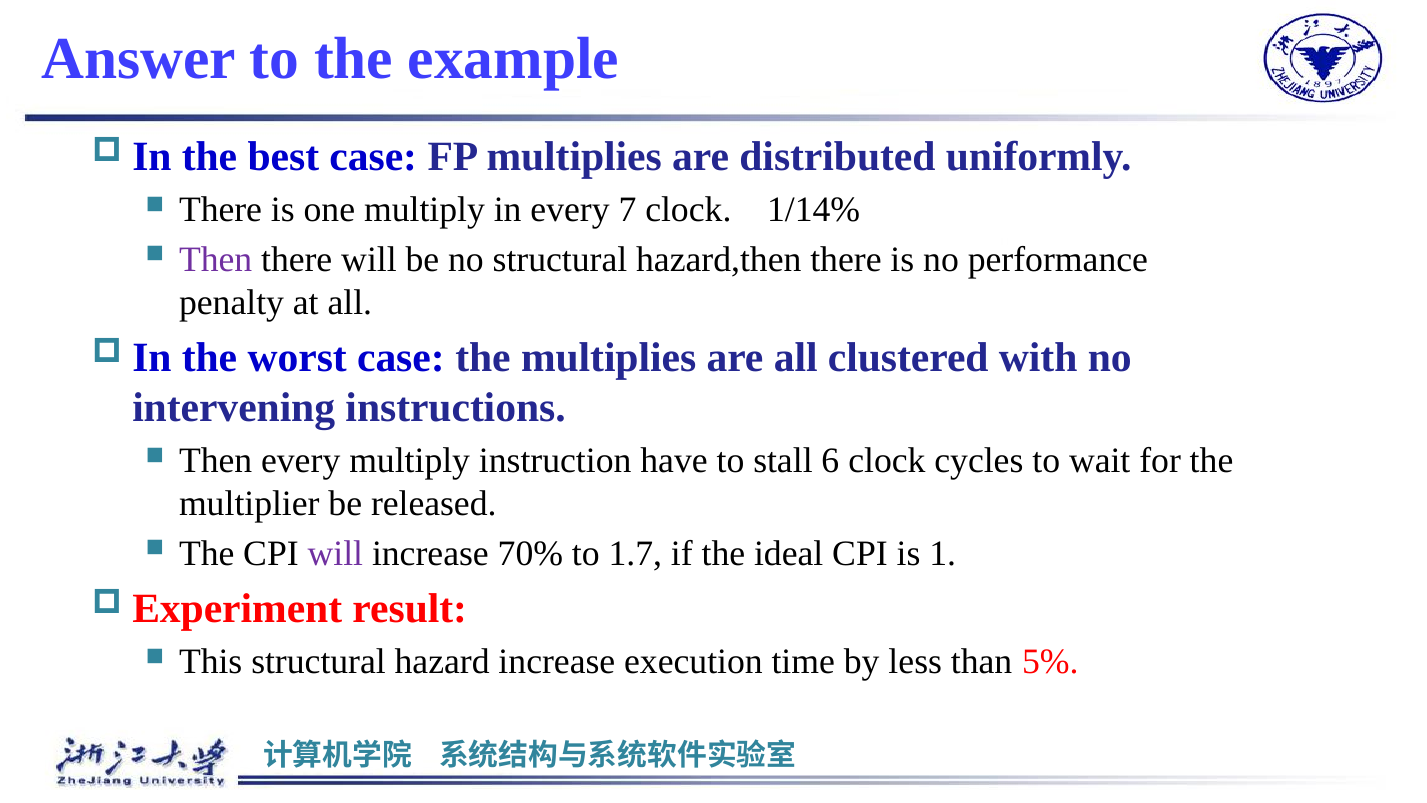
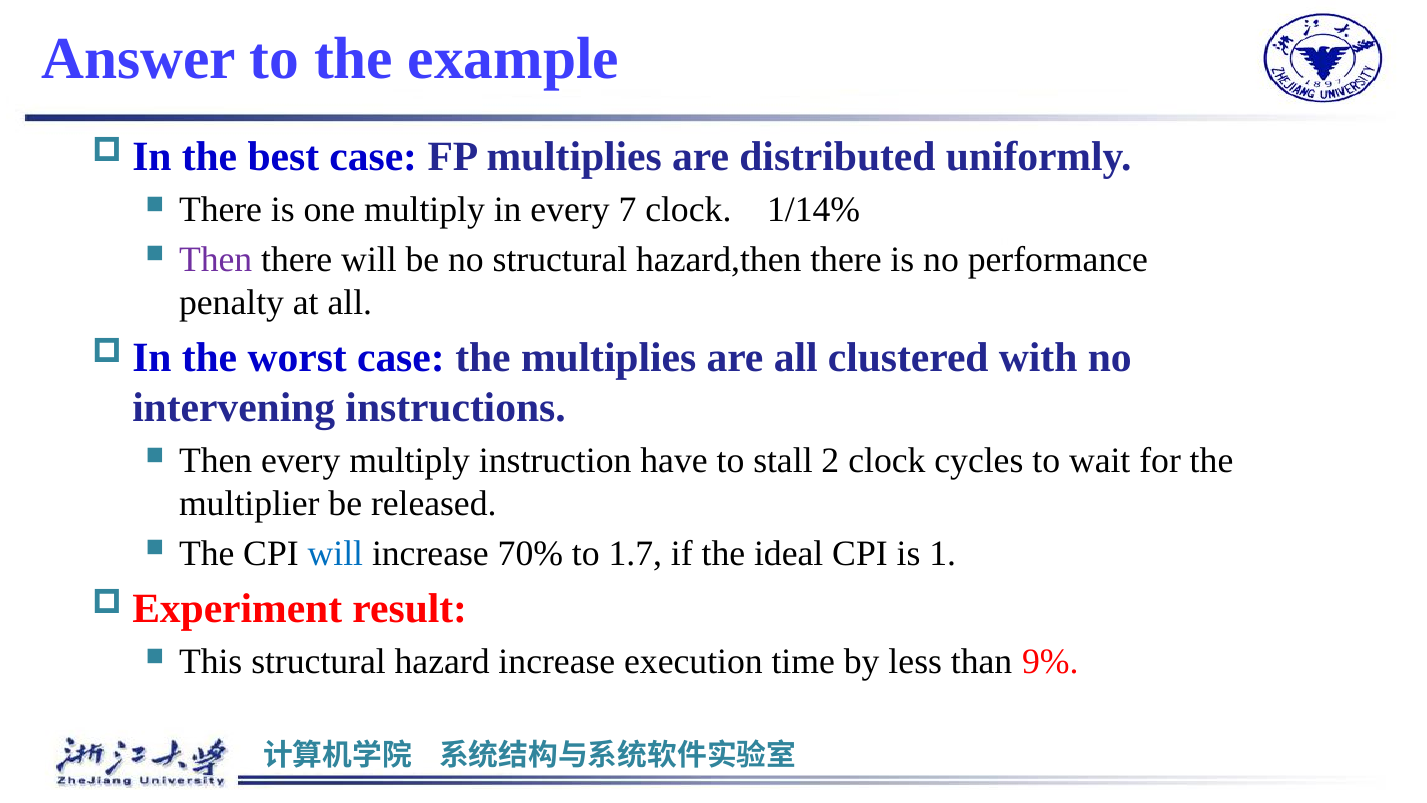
6: 6 -> 2 (830, 461)
will colour: purple -> blue (335, 553)
5%: 5% -> 9% (1050, 662)
